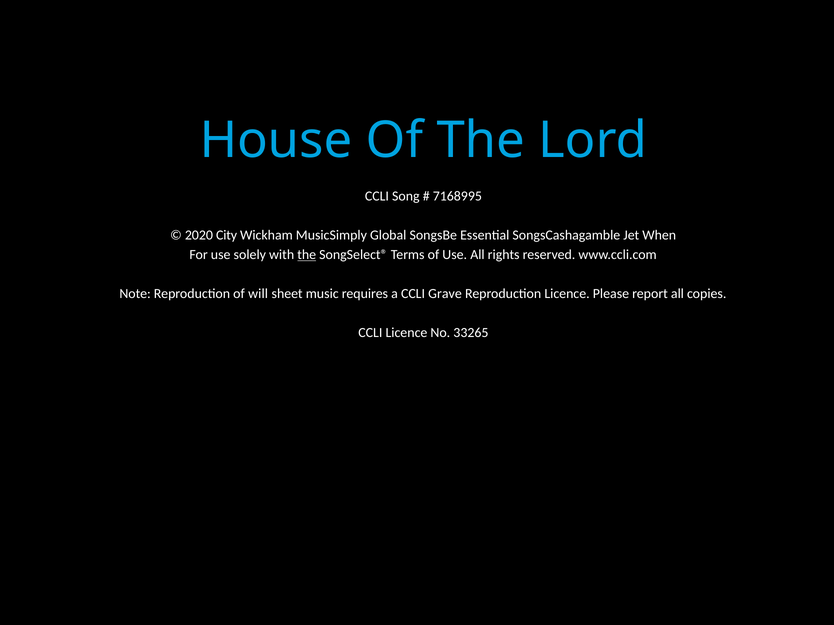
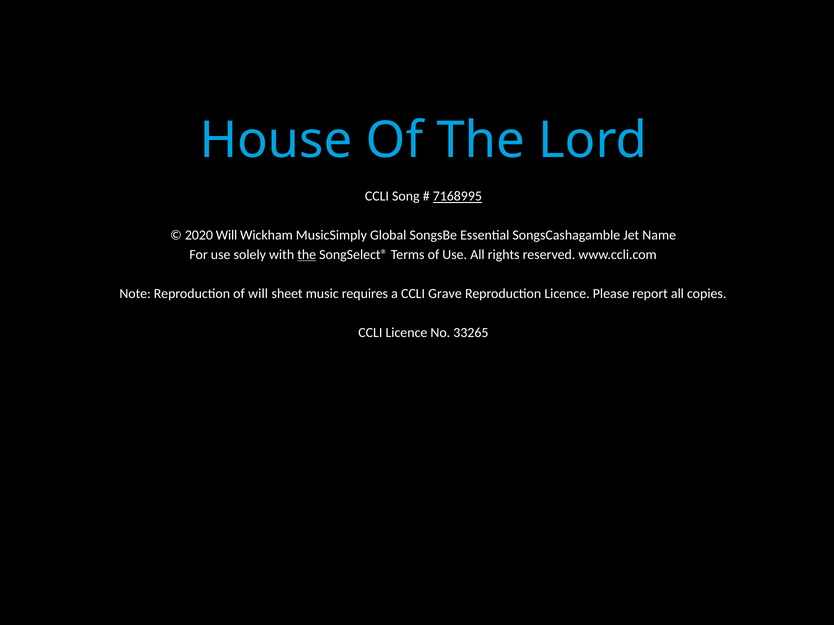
7168995 underline: none -> present (457, 197)
2020 City: City -> Will (227, 235)
When: When -> Name (659, 235)
